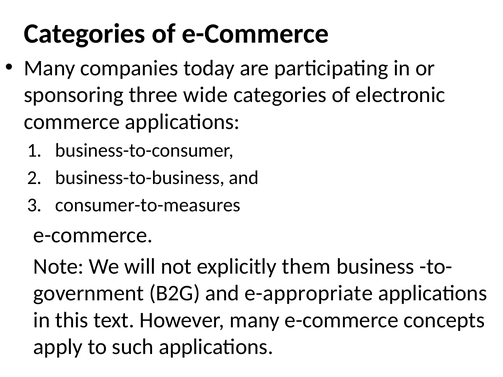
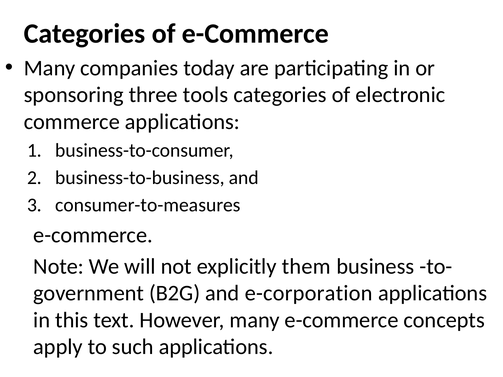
wide: wide -> tools (206, 95)
e-appropriate: e-appropriate -> e-corporation (309, 293)
